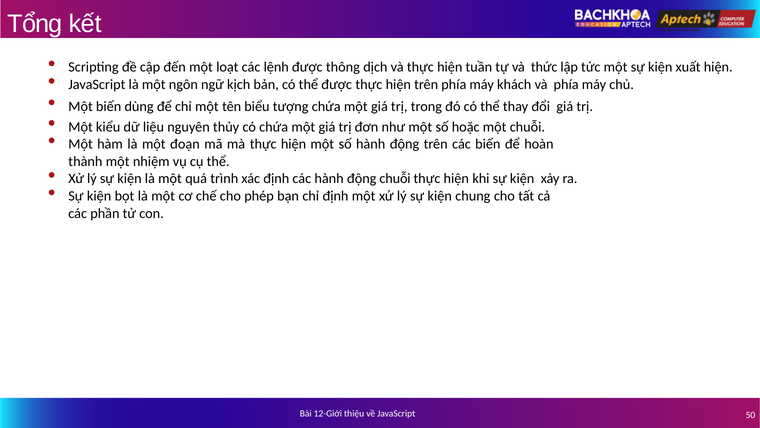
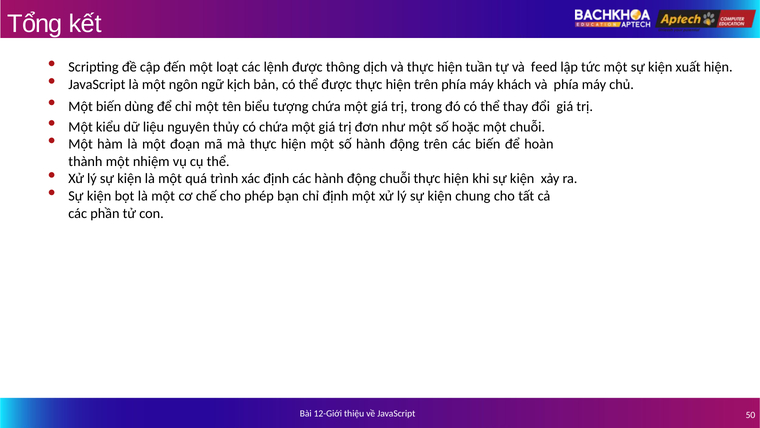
thức: thức -> feed (544, 67)
